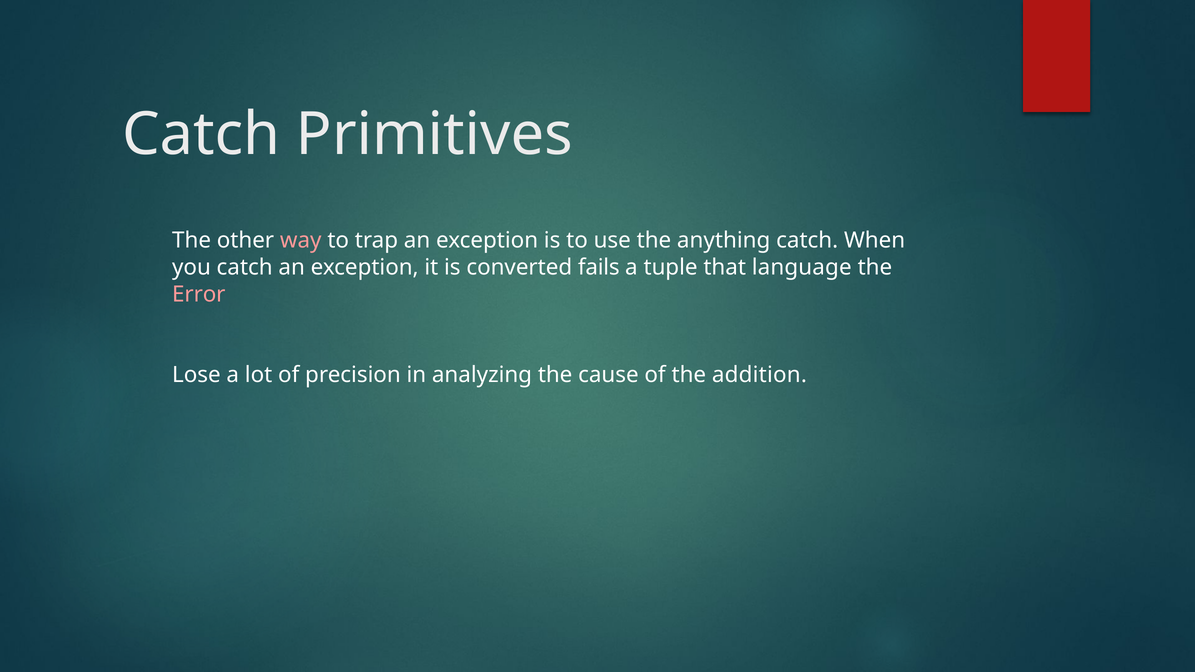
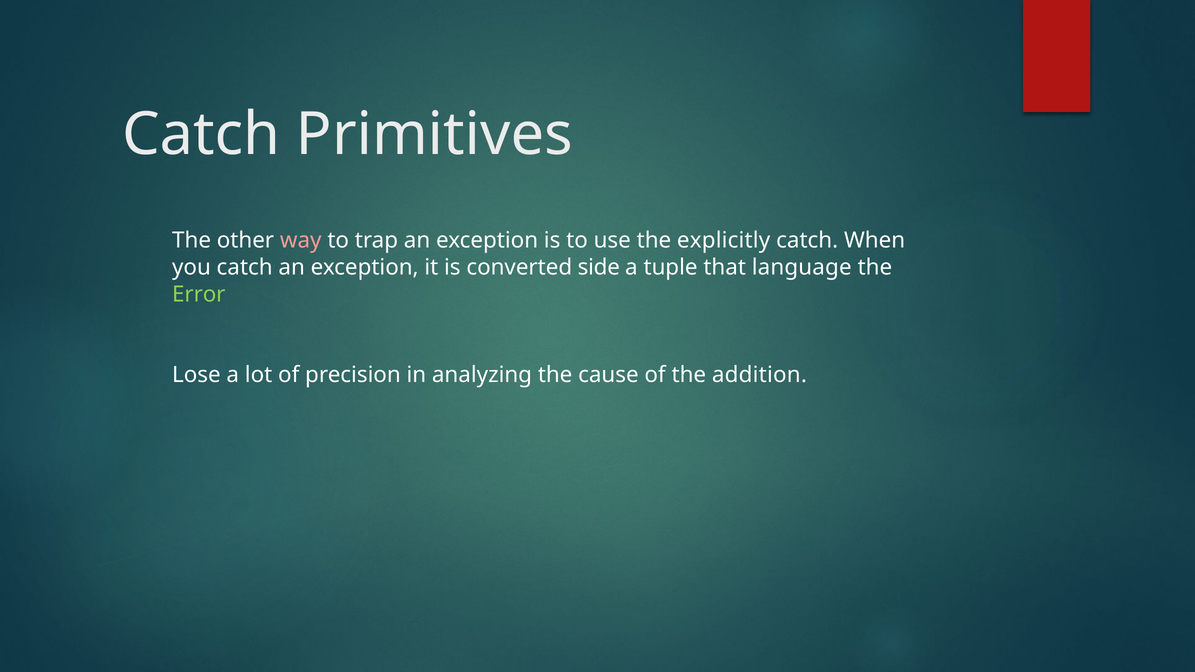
anything: anything -> explicitly (724, 240)
fails: fails -> side (599, 267)
Error colour: pink -> light green (199, 294)
